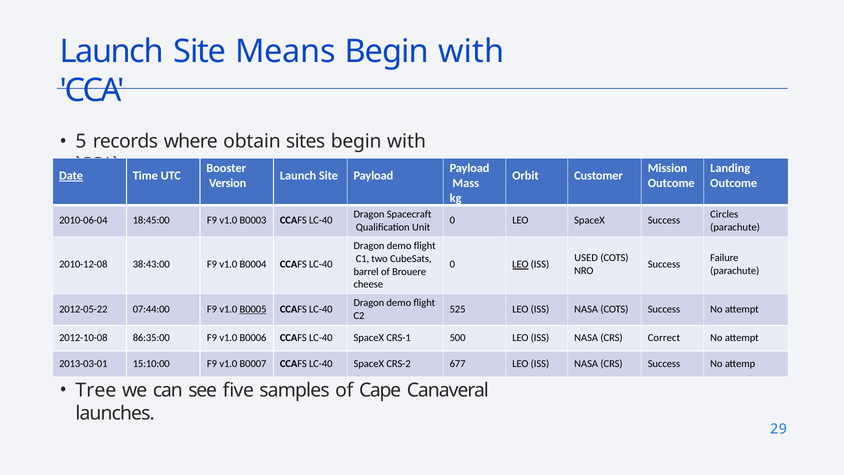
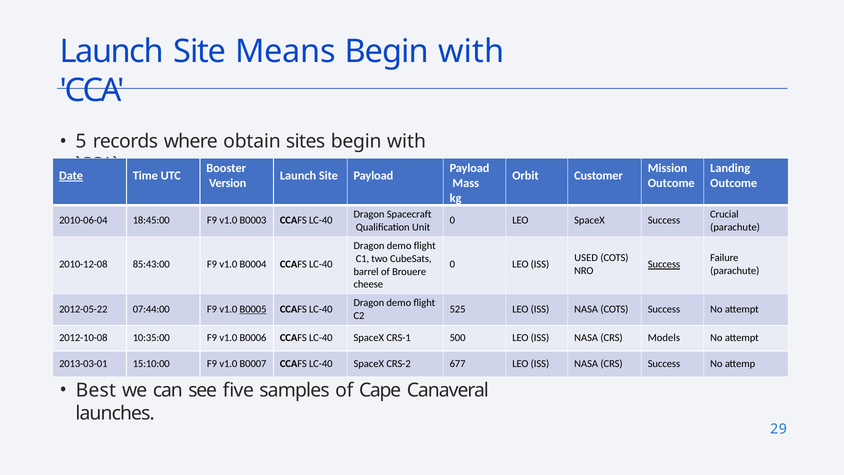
Circles: Circles -> Crucial (724, 214)
38:43:00: 38:43:00 -> 85:43:00 (151, 264)
LEO underline: present -> none (520, 264)
Success underline: none -> present (664, 264)
86:35:00: 86:35:00 -> 10:35:00 (151, 338)
Correct: Correct -> Models (664, 338)
Tree: Tree -> Best (96, 390)
